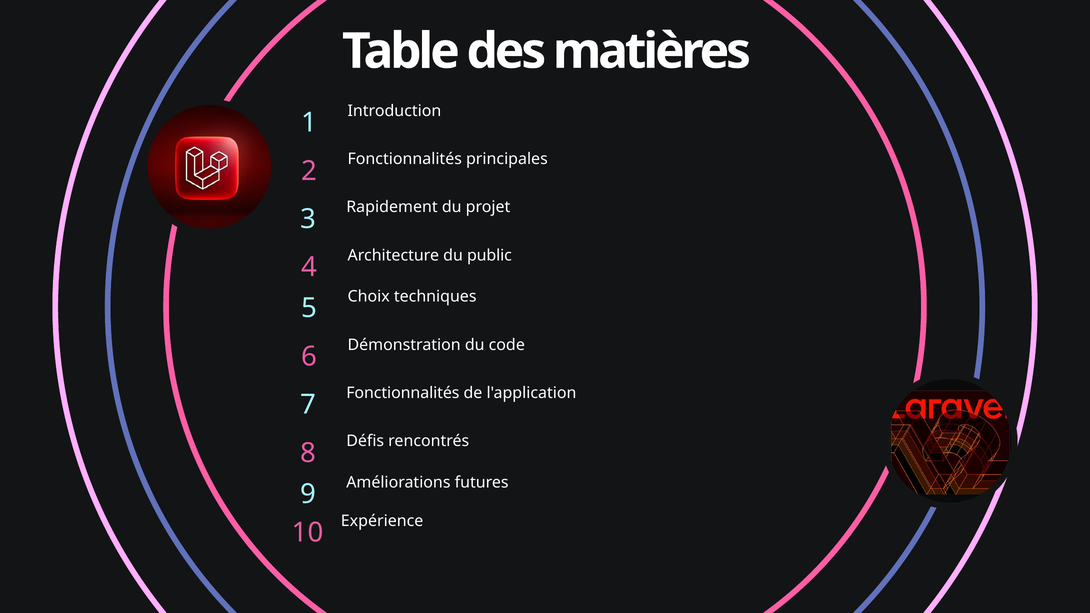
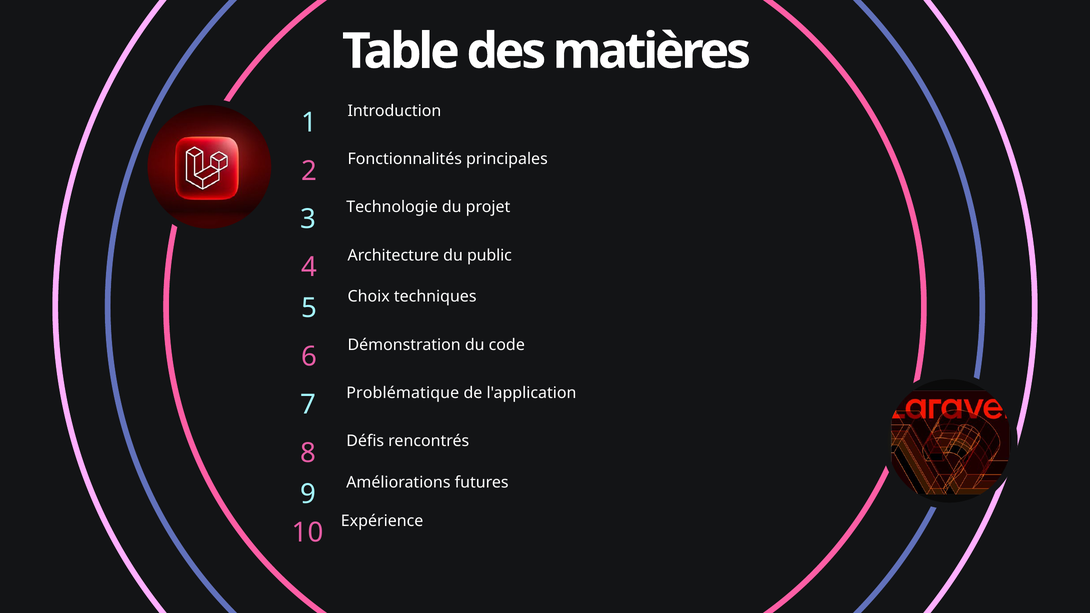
Rapidement: Rapidement -> Technologie (392, 207)
Fonctionnalités: Fonctionnalités -> Problématique (403, 393)
